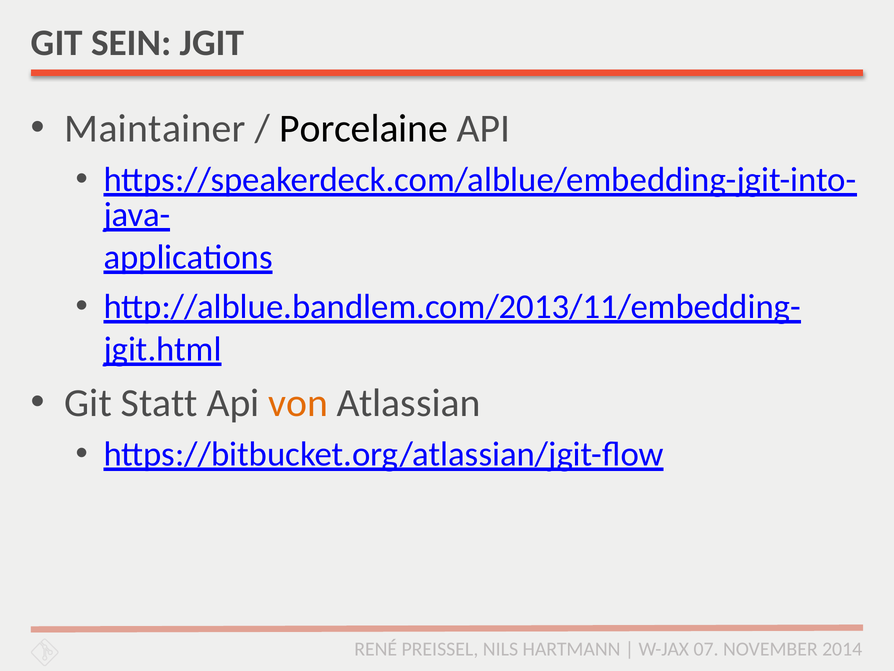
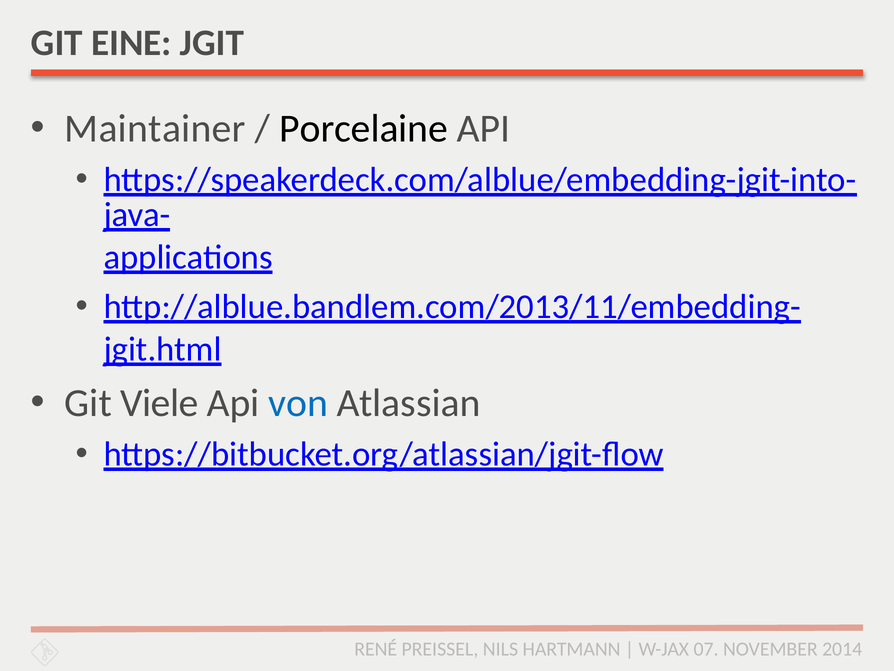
SEIN: SEIN -> EINE (131, 43)
Statt: Statt -> Viele (159, 403)
von colour: orange -> blue (298, 403)
